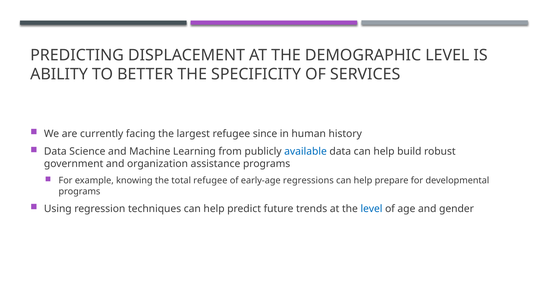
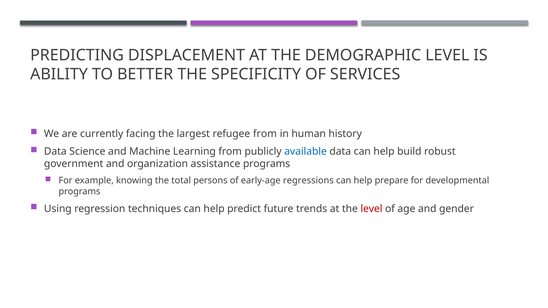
refugee since: since -> from (265, 134)
total refugee: refugee -> persons (210, 181)
level colour: blue -> red (371, 209)
